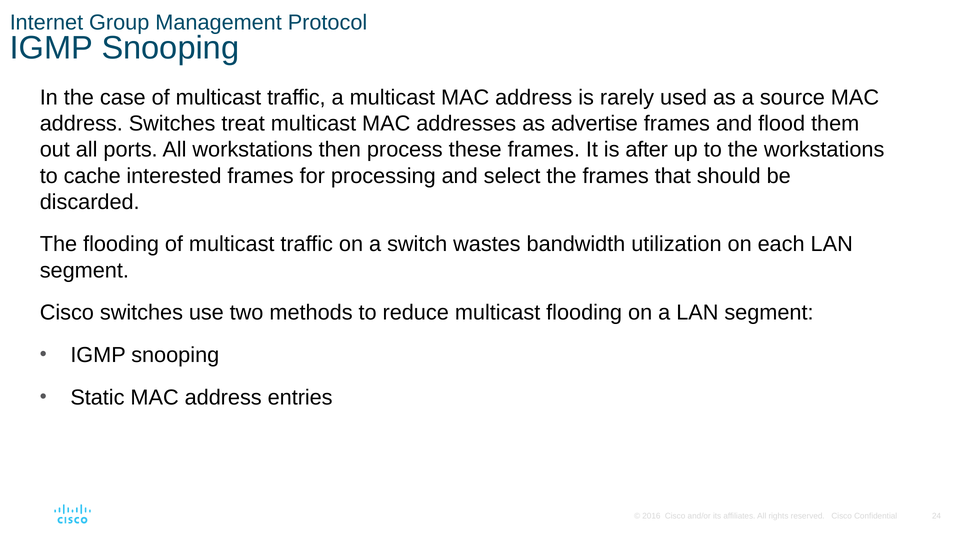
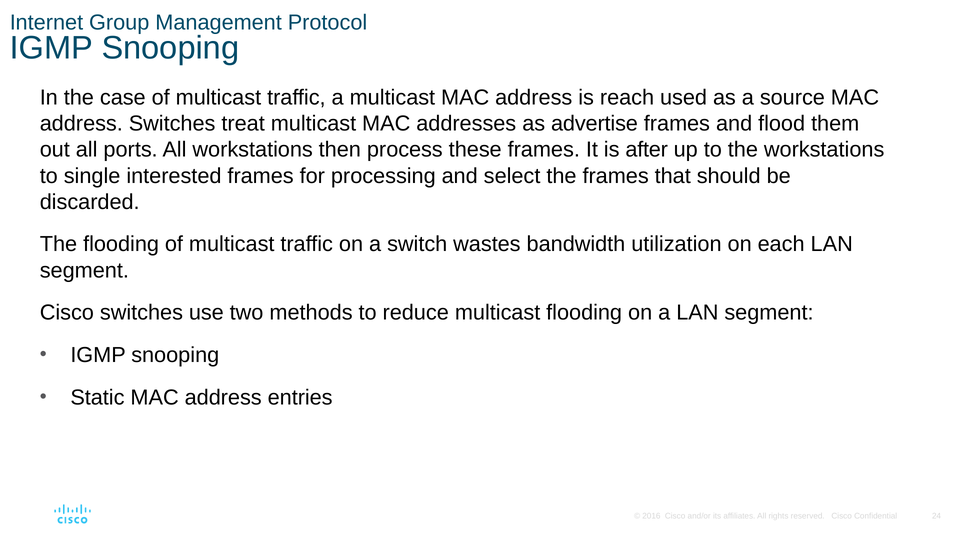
rarely: rarely -> reach (627, 98)
cache: cache -> single (92, 176)
